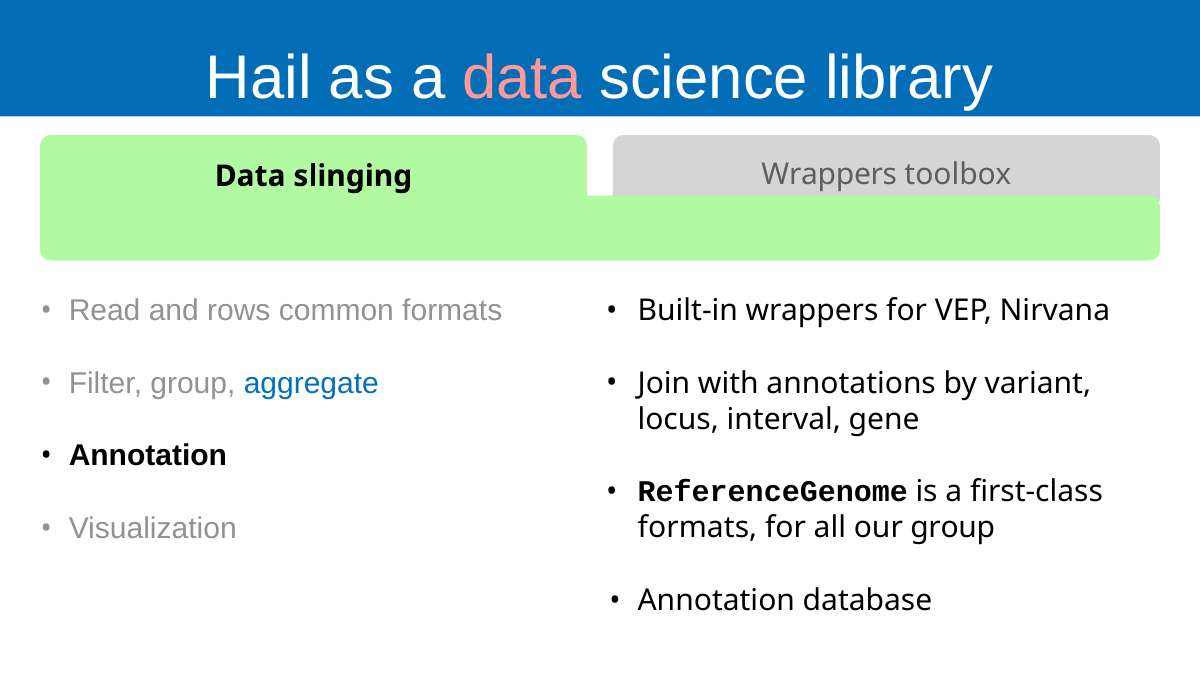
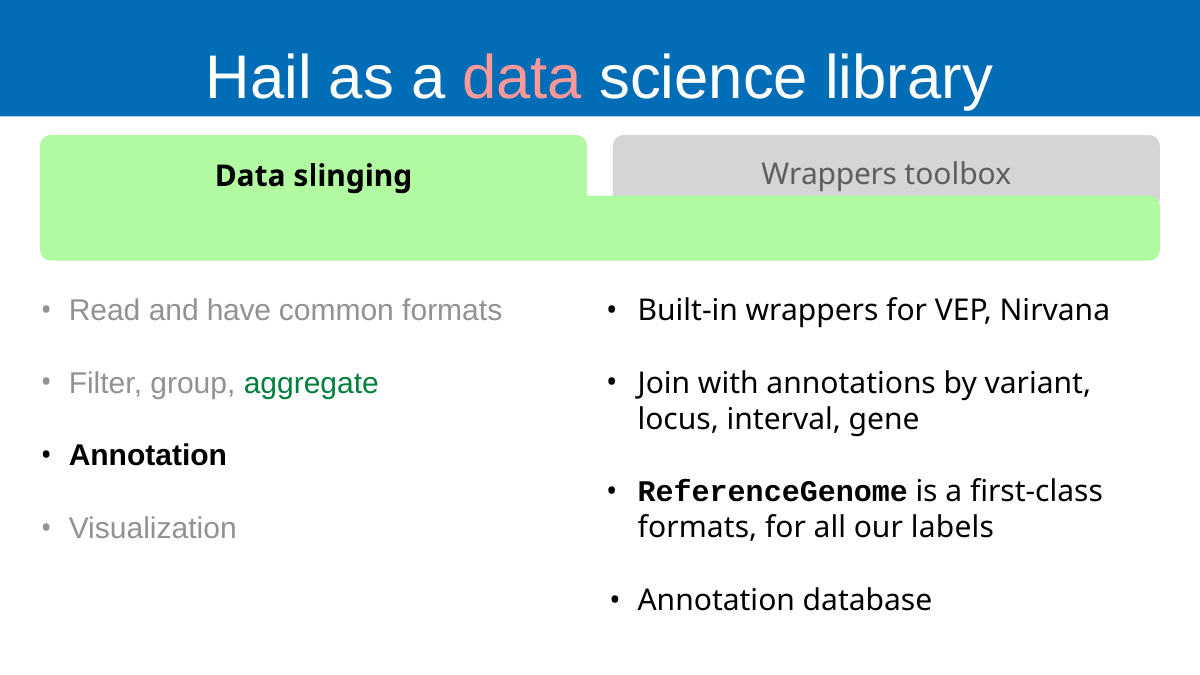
rows: rows -> have (239, 311)
aggregate colour: blue -> green (311, 383)
our group: group -> labels (952, 528)
